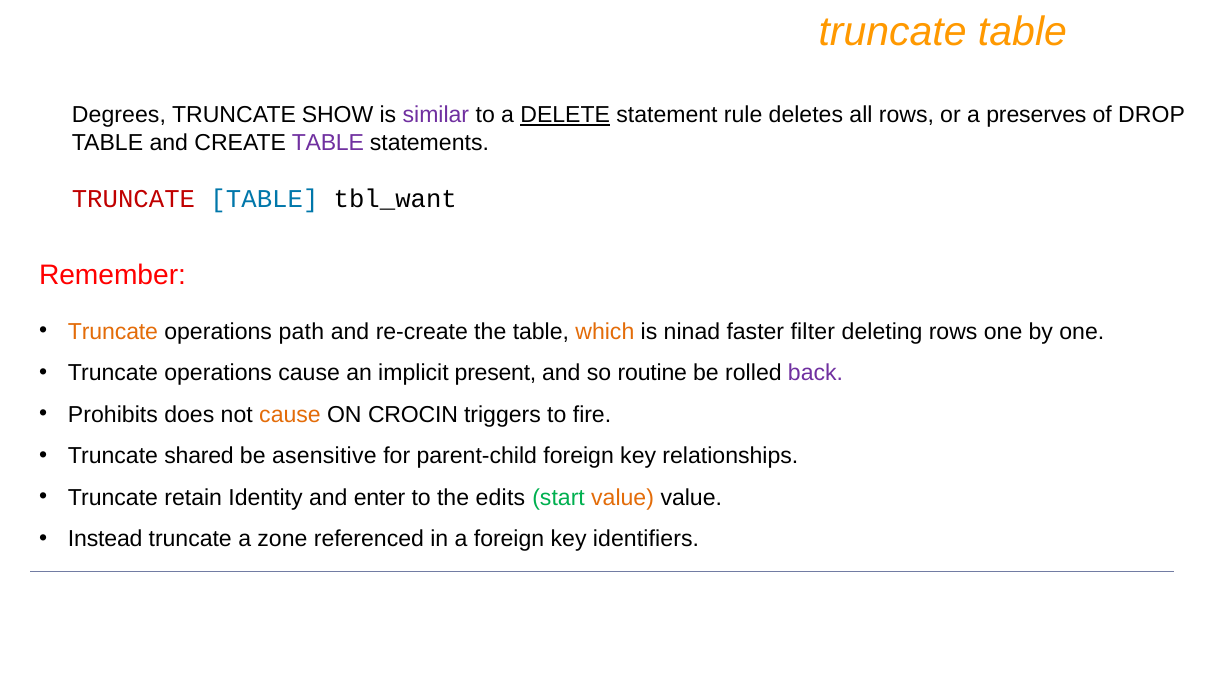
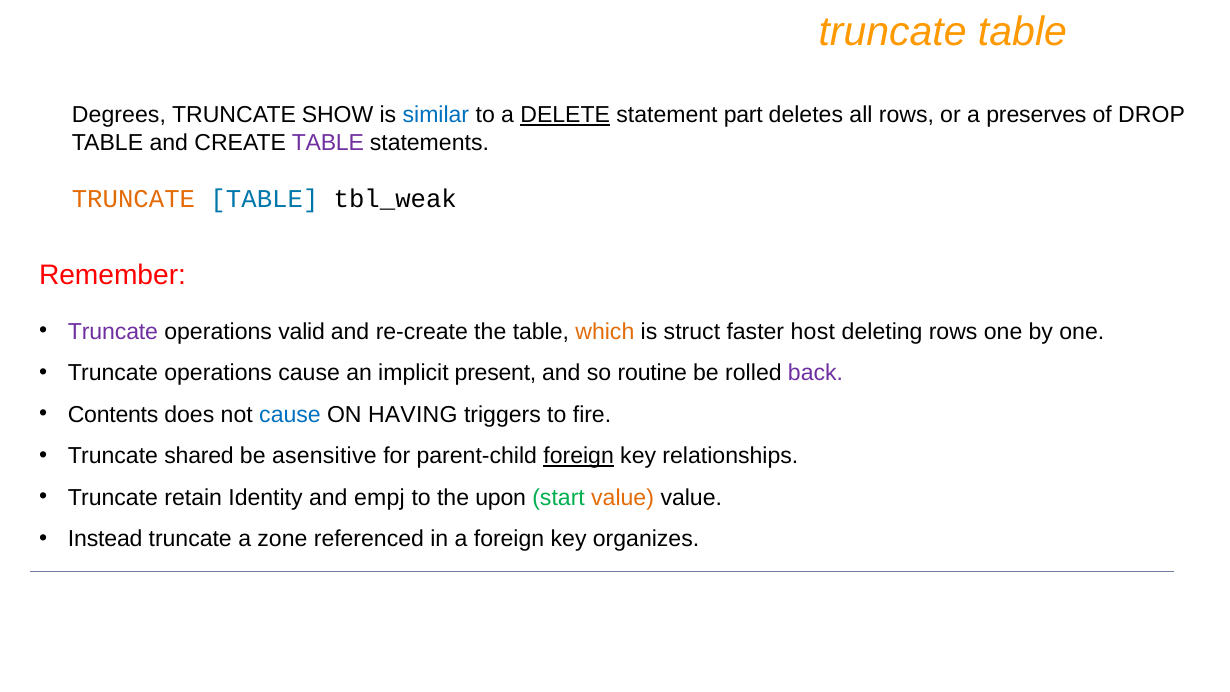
similar colour: purple -> blue (436, 115)
rule: rule -> part (743, 115)
TRUNCATE colour: red -> orange (133, 199)
tbl_want: tbl_want -> tbl_weak (395, 199)
Truncate colour: orange -> purple (113, 331)
path: path -> valid (302, 331)
ninad: ninad -> struct (692, 331)
filter: filter -> host (813, 331)
Prohibits: Prohibits -> Contents (113, 414)
cause colour: orange -> blue (290, 414)
CROCIN: CROCIN -> HAVING (413, 414)
foreign underline: none -> present (579, 456)
enter: enter -> empj (379, 497)
edits: edits -> upon (501, 497)
identifiers: identifiers -> organizes (646, 539)
